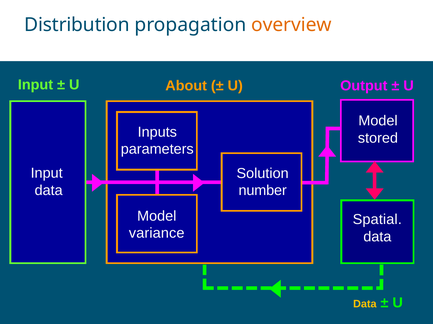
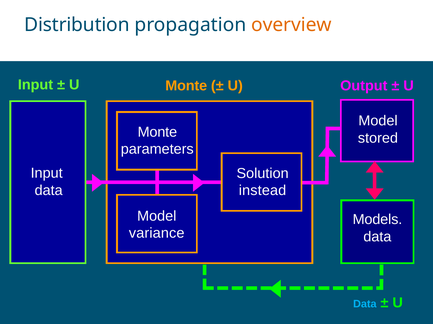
U About: About -> Monte (186, 86)
Inputs: Inputs -> Monte (157, 132)
number: number -> instead (263, 191)
Spatial: Spatial -> Models (377, 220)
Data colour: yellow -> light blue (365, 305)
